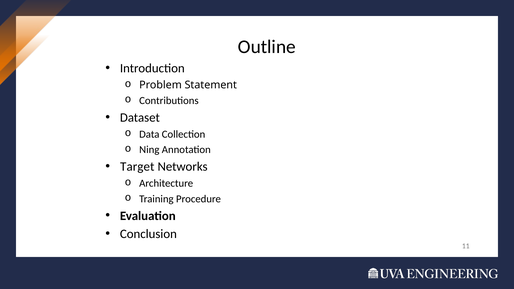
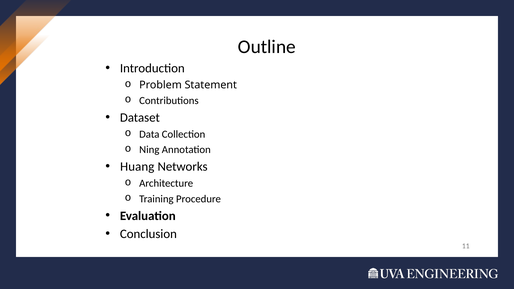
Target: Target -> Huang (137, 167)
